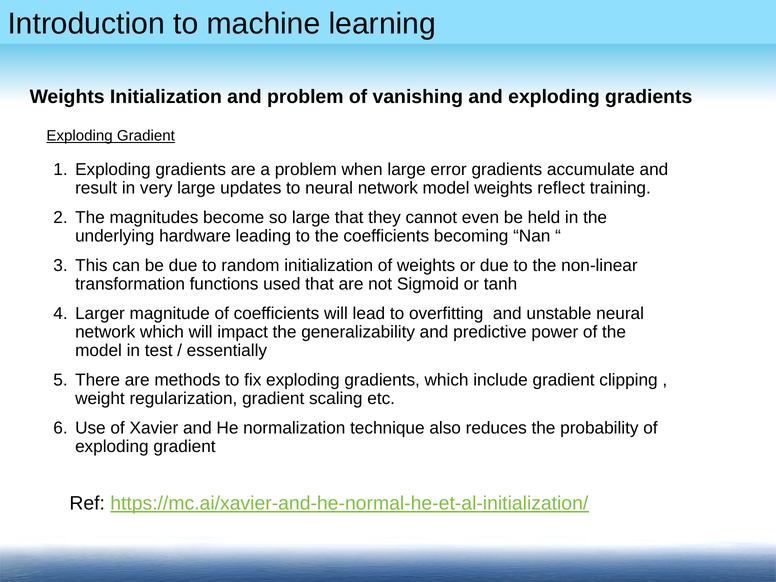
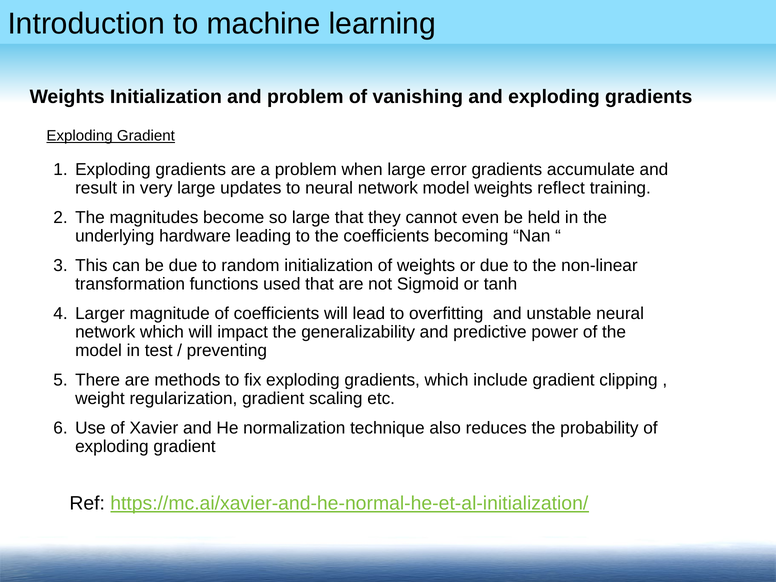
essentially: essentially -> preventing (227, 351)
